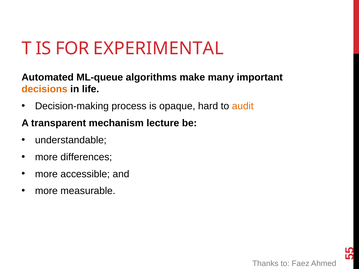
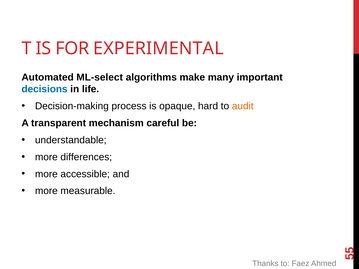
ML-queue: ML-queue -> ML-select (100, 77)
decisions colour: orange -> blue (45, 89)
lecture: lecture -> careful (163, 123)
